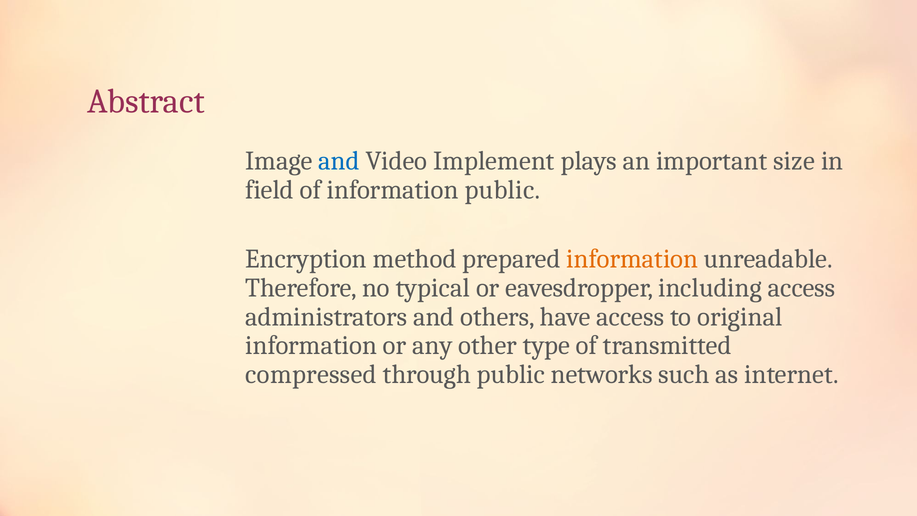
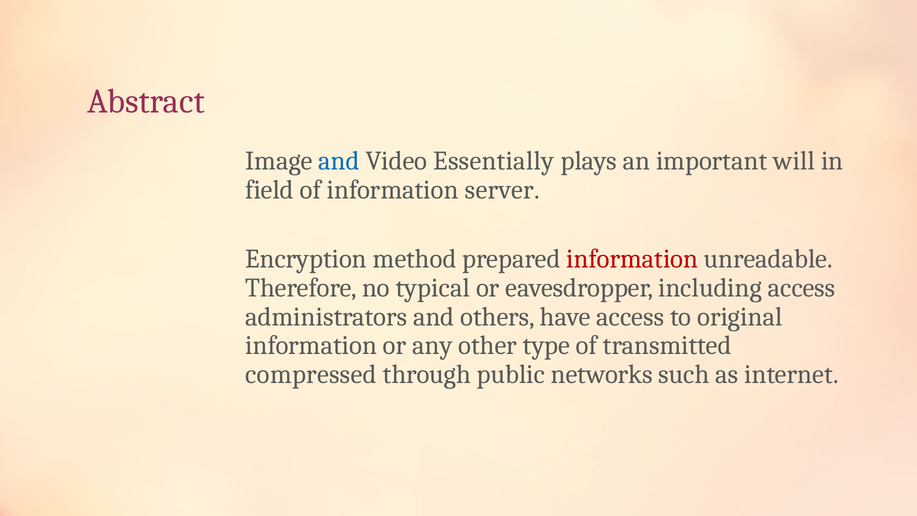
Implement: Implement -> Essentially (494, 161)
size: size -> will (794, 161)
information public: public -> server (502, 190)
information colour: orange -> red (632, 259)
